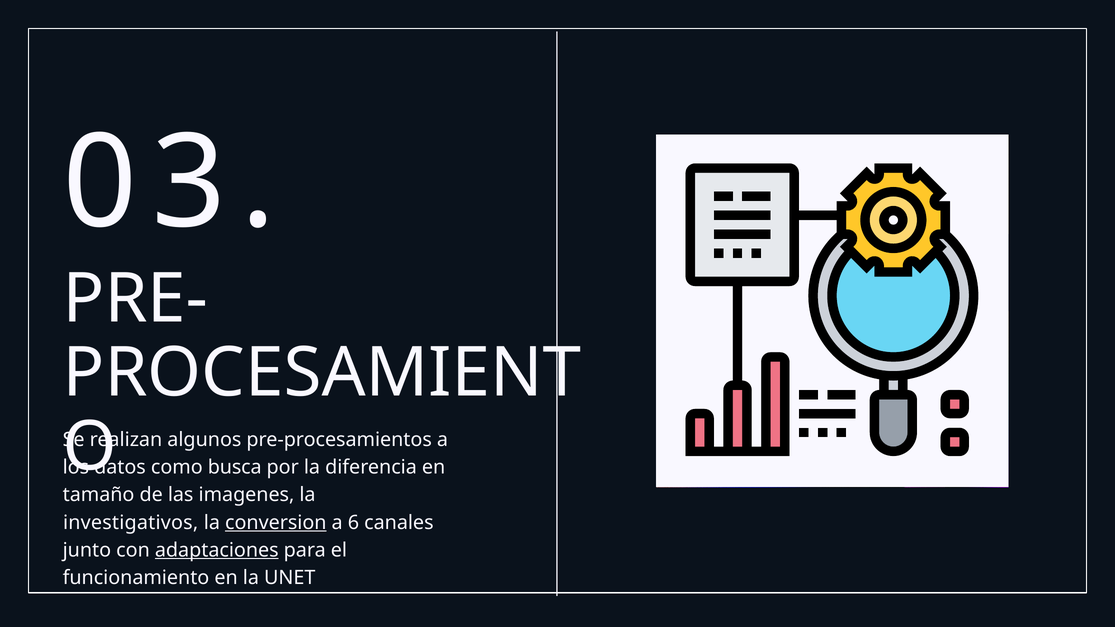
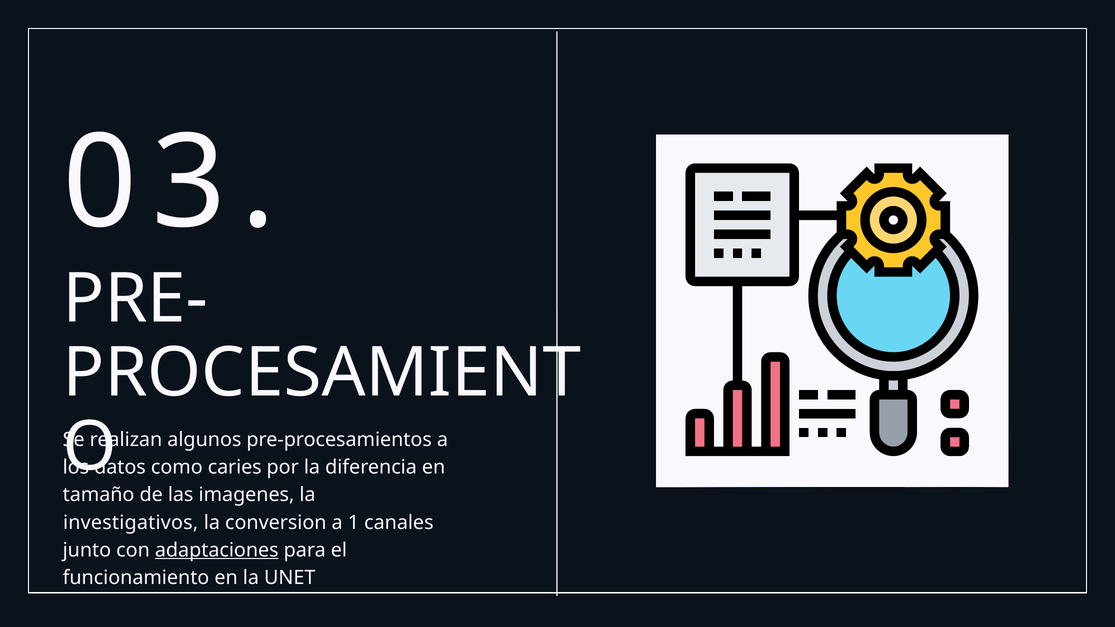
busca: busca -> caries (235, 468)
conversion underline: present -> none (276, 523)
6: 6 -> 1 (353, 523)
